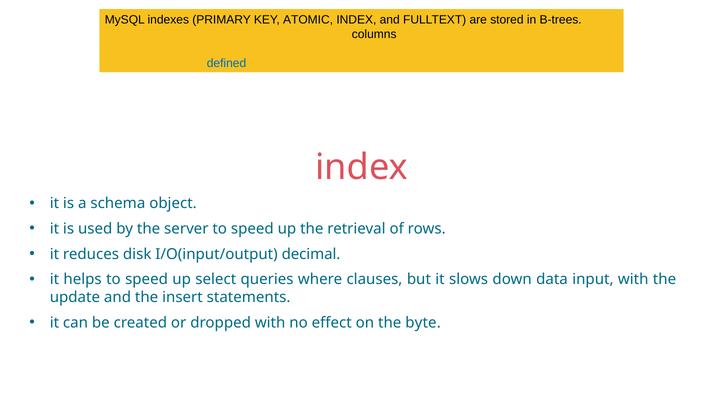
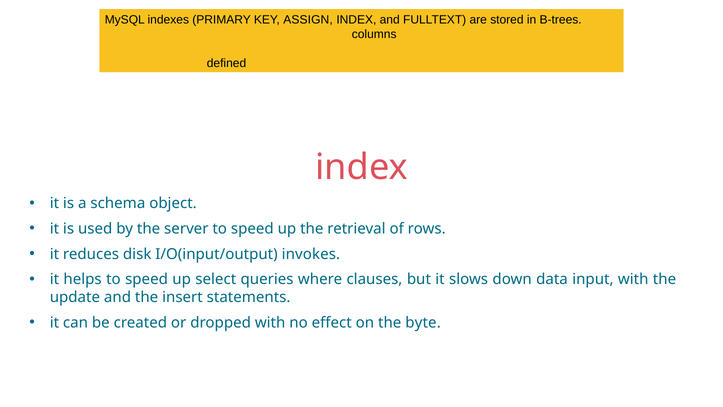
ATOMIC: ATOMIC -> ASSIGN (308, 20)
defined colour: blue -> black (227, 63)
decimal: decimal -> invokes (311, 254)
